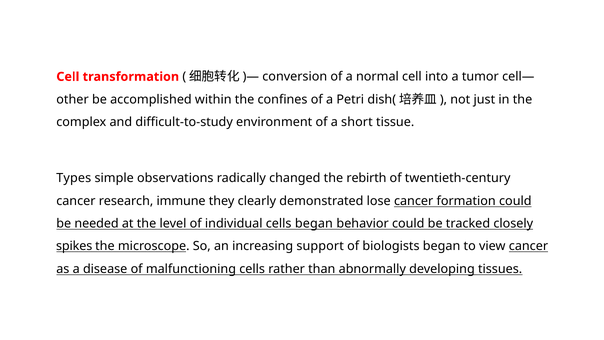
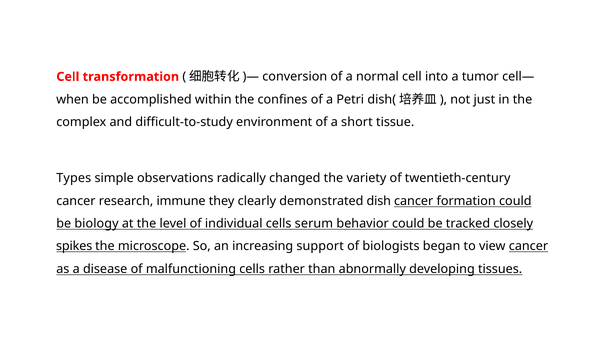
other: other -> when (73, 99)
rebirth: rebirth -> variety (366, 178)
lose: lose -> dish (379, 201)
needed: needed -> biology (96, 223)
cells began: began -> serum (314, 223)
